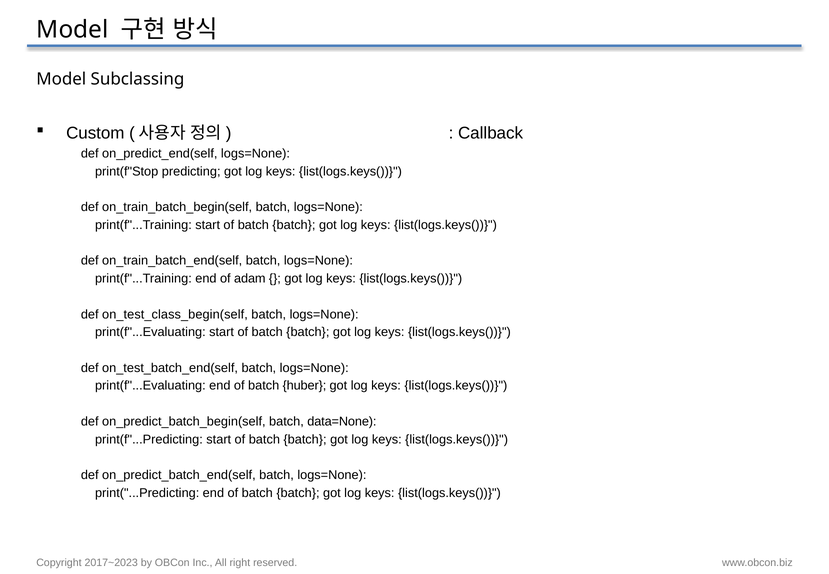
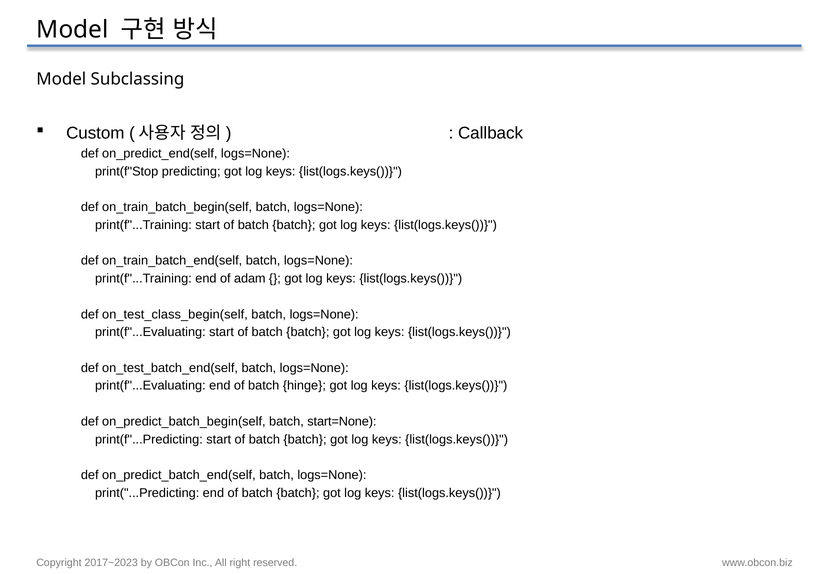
huber: huber -> hinge (304, 386)
data=None: data=None -> start=None (342, 421)
